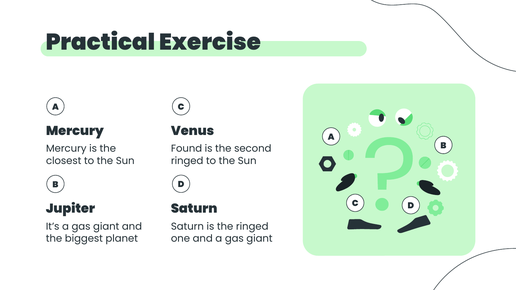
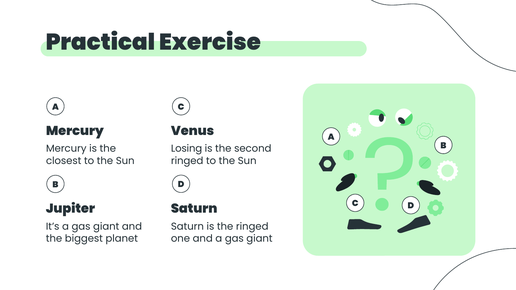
Found: Found -> Losing (187, 149)
